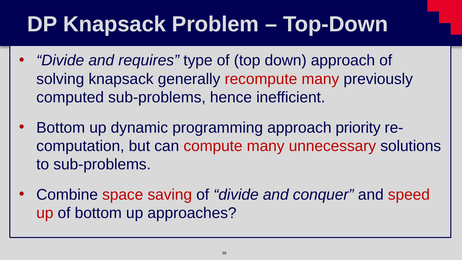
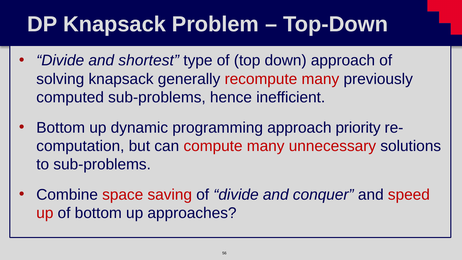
requires: requires -> shortest (149, 61)
